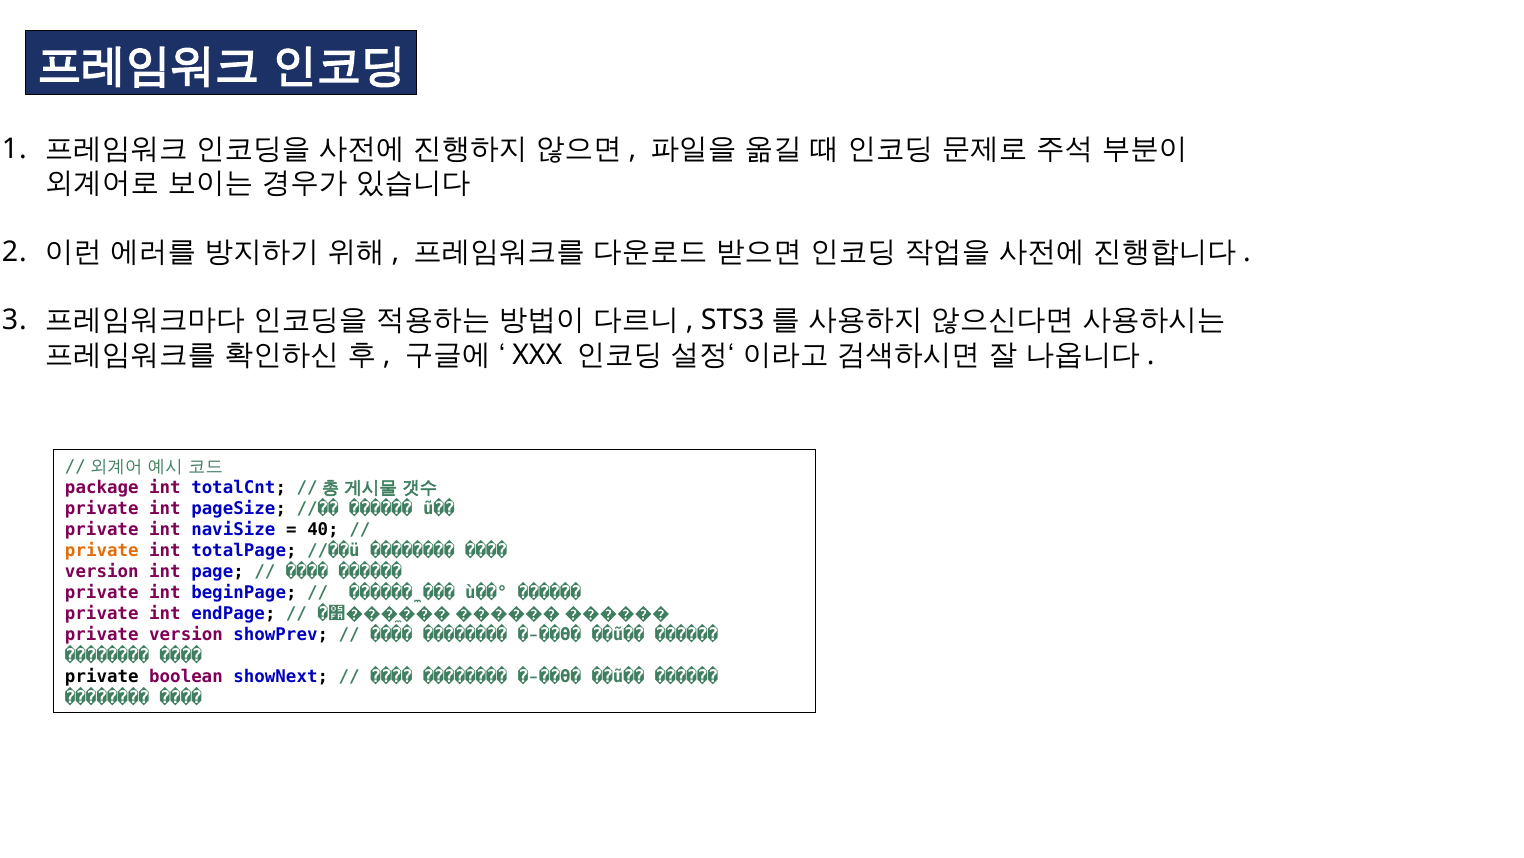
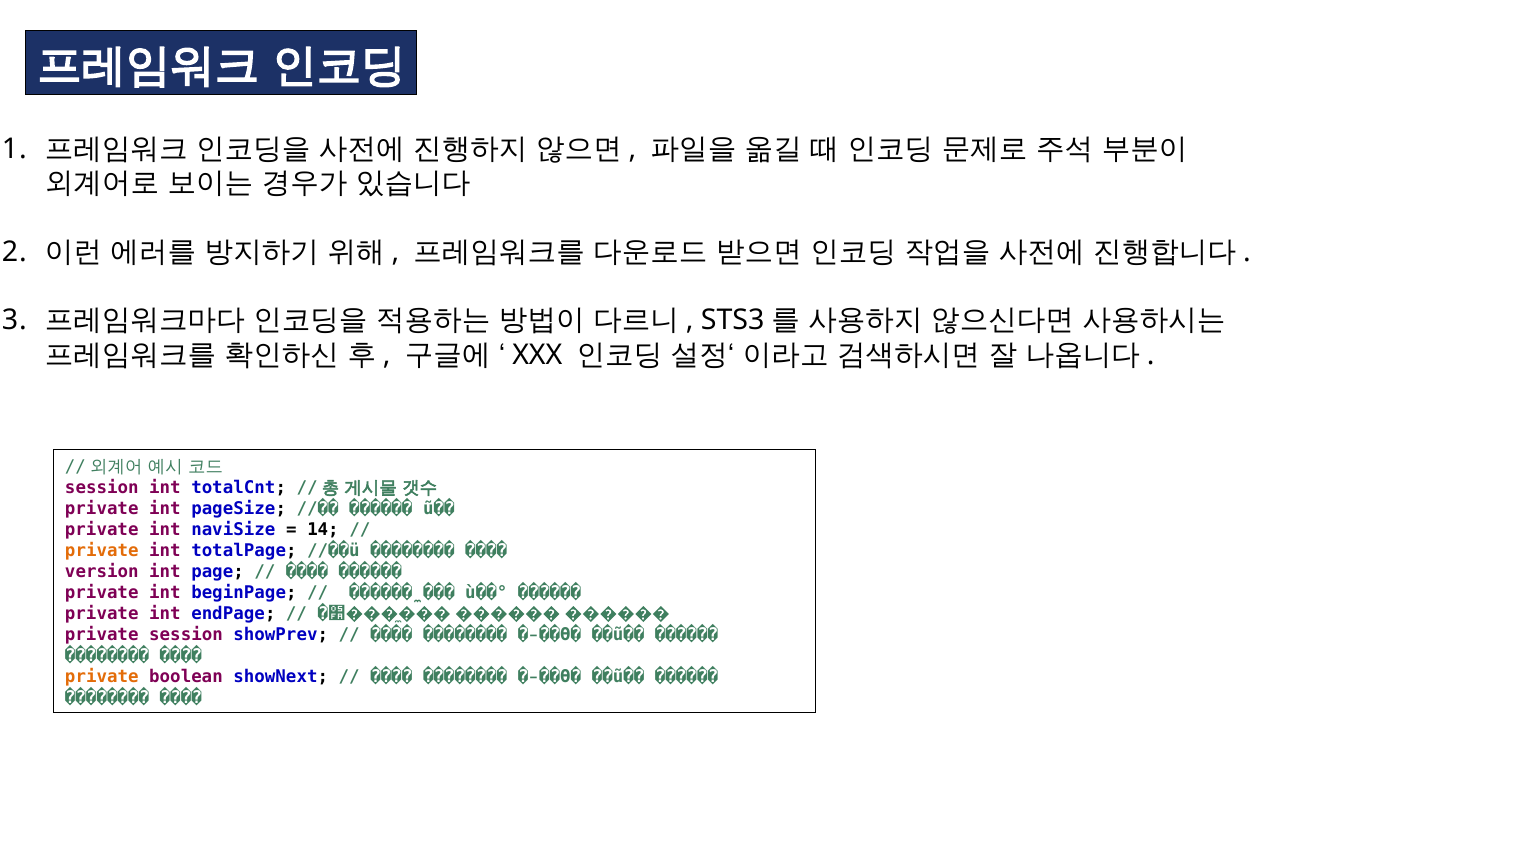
package: package -> session (102, 487)
40: 40 -> 14 (323, 529)
private version: version -> session (186, 634)
private colour: black -> orange (102, 676)
